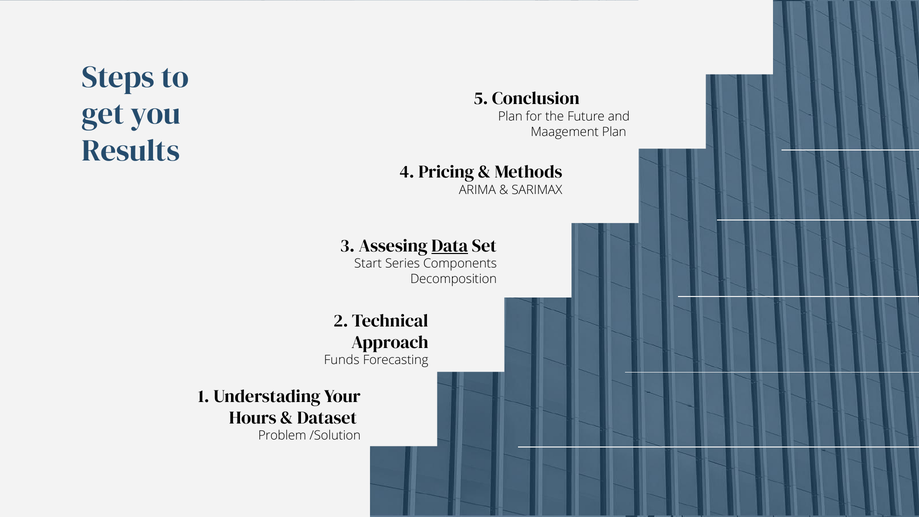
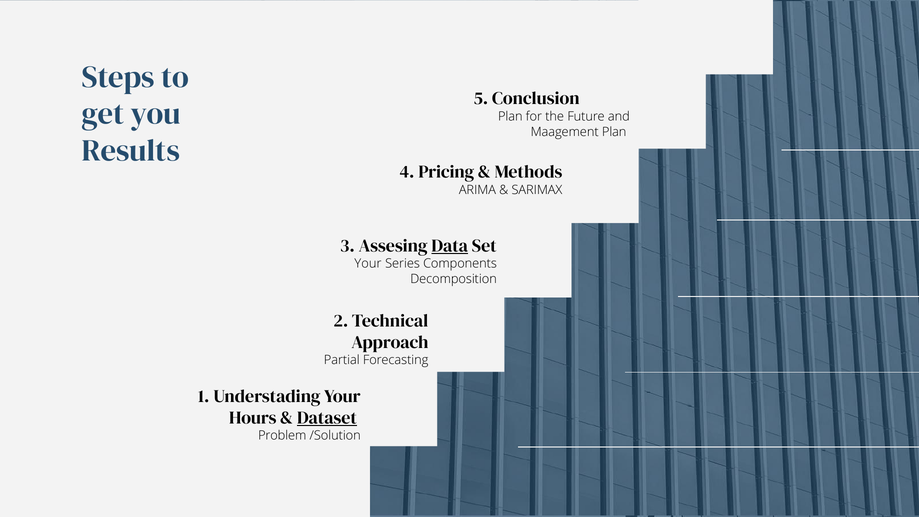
Start: Start -> Your (368, 264)
Funds: Funds -> Partial (342, 360)
Dataset underline: none -> present (327, 418)
